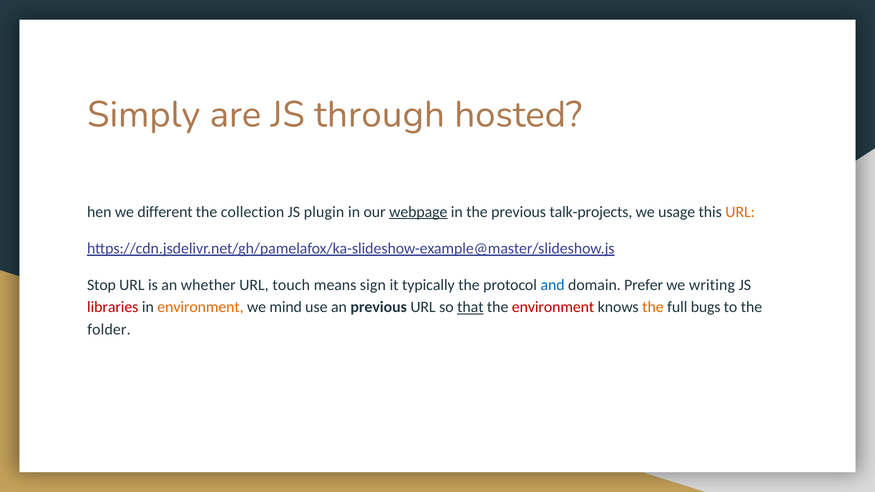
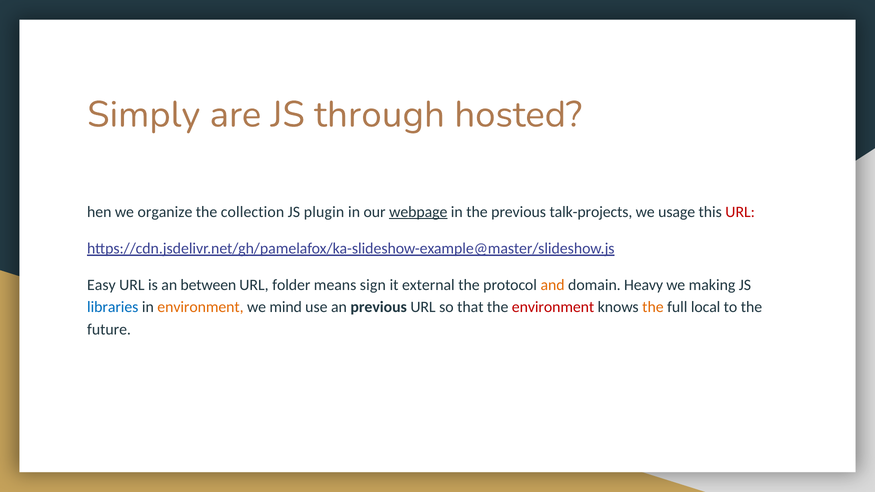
different: different -> organize (165, 212)
URL colour: orange -> red (740, 212)
Stop: Stop -> Easy (101, 285)
whether: whether -> between (208, 285)
touch: touch -> folder (291, 285)
typically: typically -> external (428, 285)
and colour: blue -> orange (553, 285)
Prefer: Prefer -> Heavy (644, 285)
writing: writing -> making (712, 285)
libraries colour: red -> blue (113, 307)
that underline: present -> none (470, 307)
bugs: bugs -> local (706, 307)
folder: folder -> future (109, 330)
